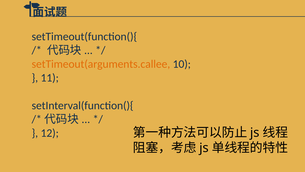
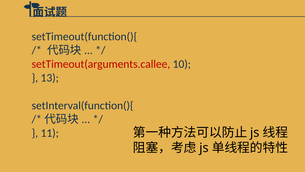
setTimeout(arguments.callee colour: orange -> red (101, 64)
11: 11 -> 13 (50, 78)
12: 12 -> 11 (50, 133)
